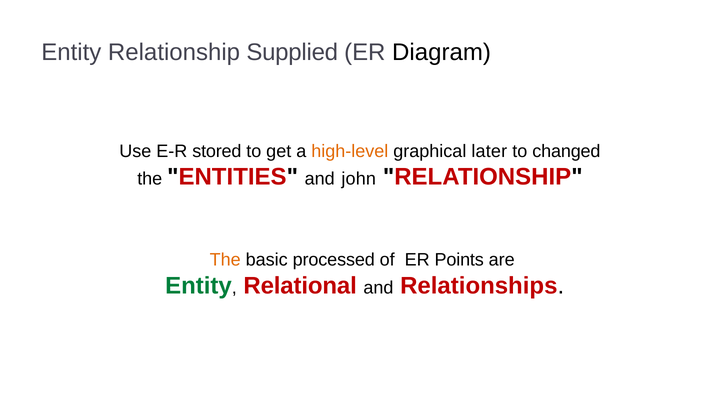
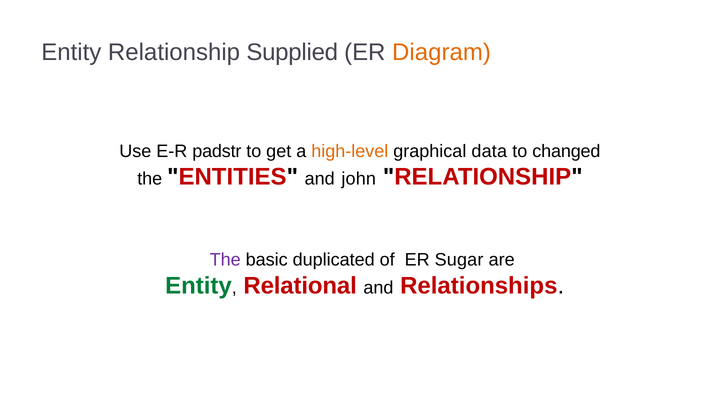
Diagram colour: black -> orange (441, 52)
stored: stored -> padstr (217, 151)
later: later -> data (489, 151)
The colour: orange -> purple (225, 260)
processed: processed -> duplicated (334, 260)
Points: Points -> Sugar (459, 260)
